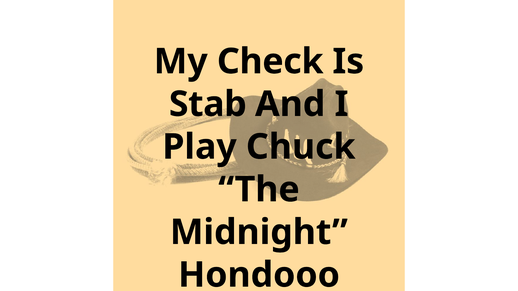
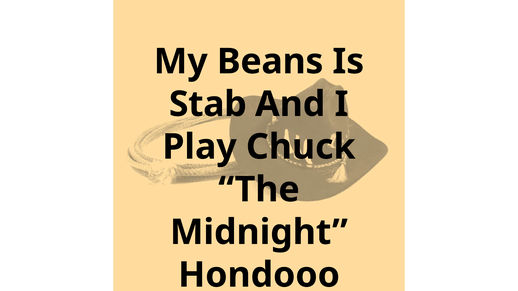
Check: Check -> Beans (270, 62)
